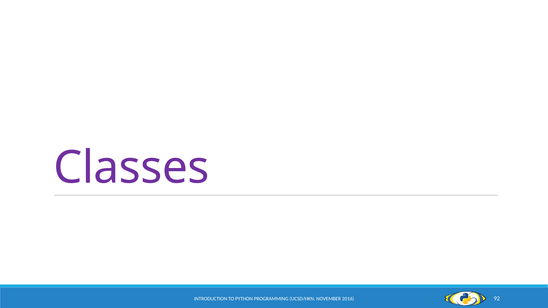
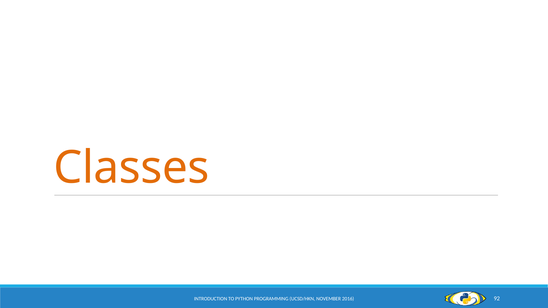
Classes colour: purple -> orange (131, 168)
